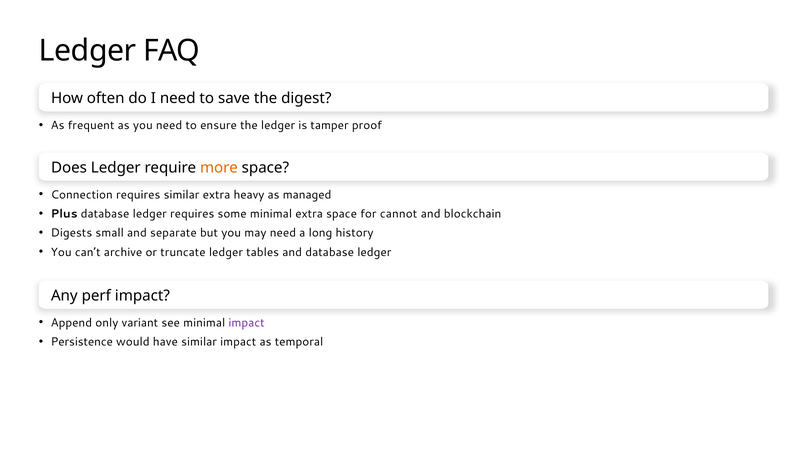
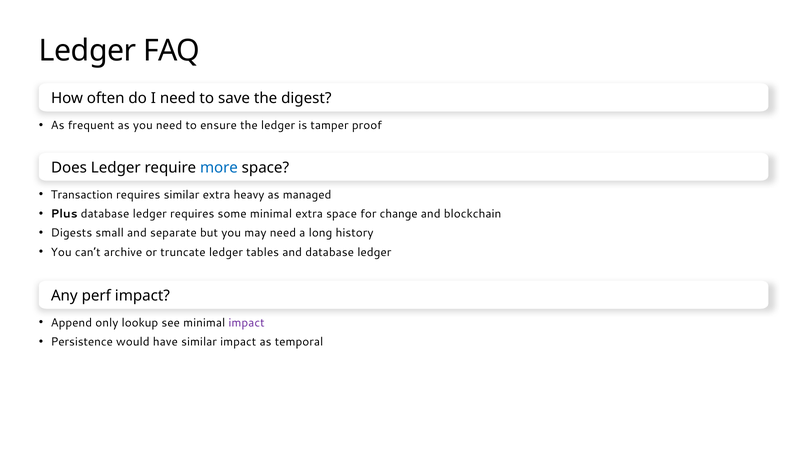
more colour: orange -> blue (219, 168)
Connection: Connection -> Transaction (82, 195)
cannot: cannot -> change (399, 214)
variant: variant -> lookup (140, 323)
